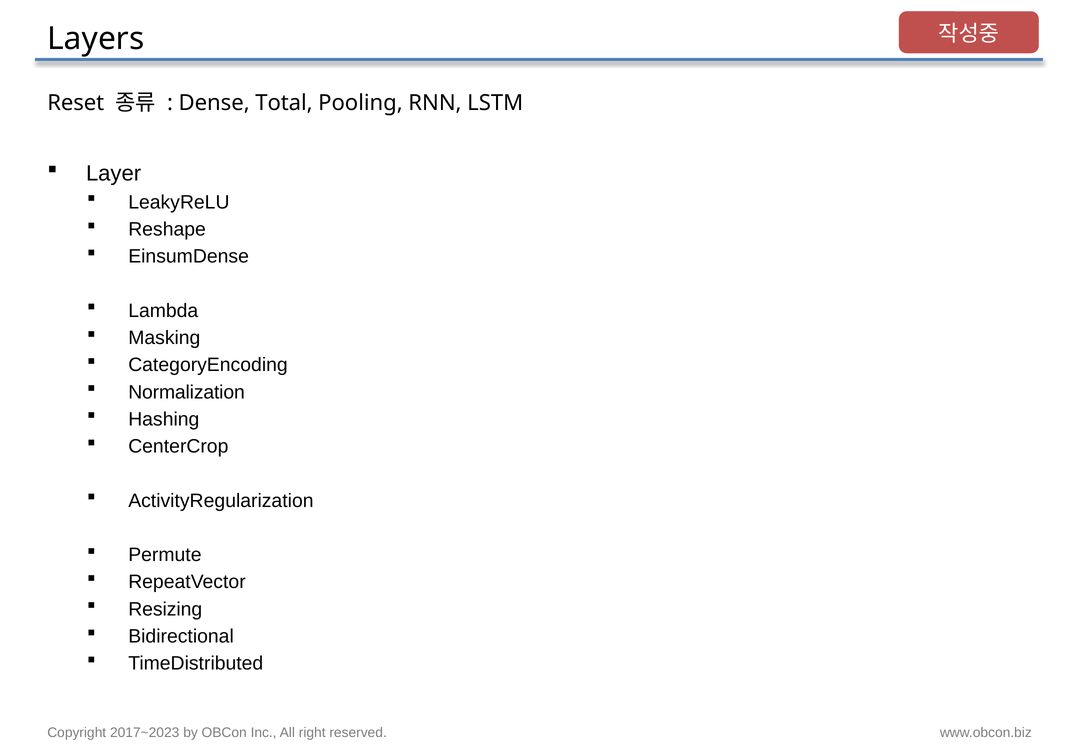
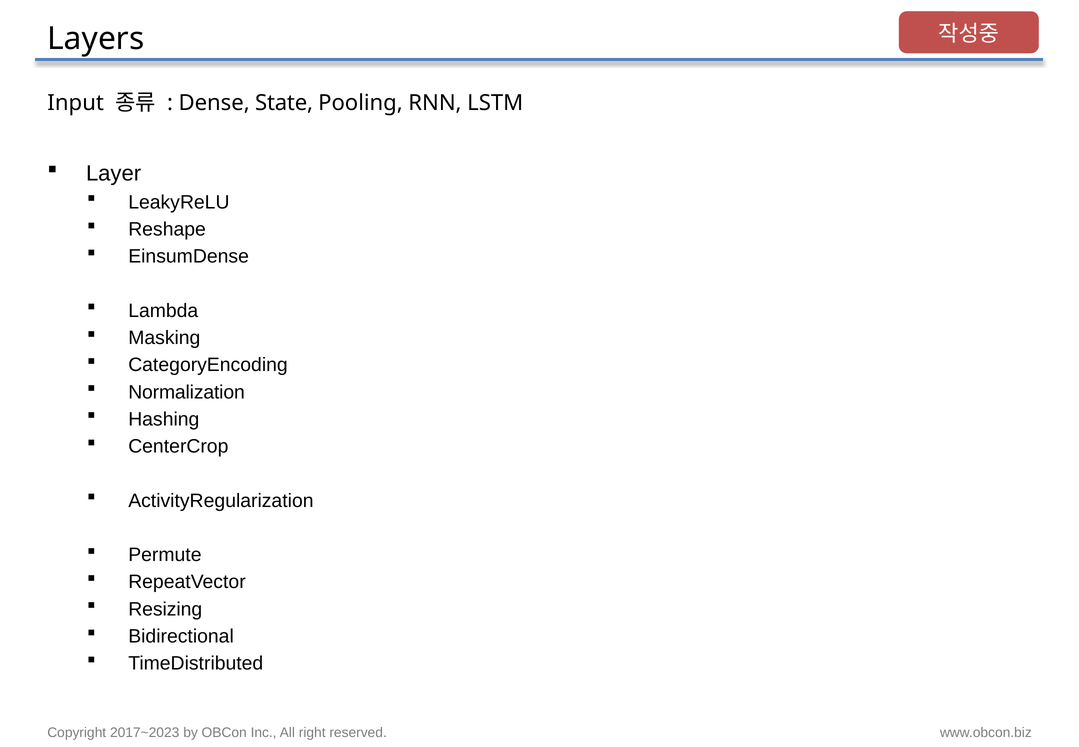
Reset: Reset -> Input (76, 103)
Total: Total -> State (284, 103)
